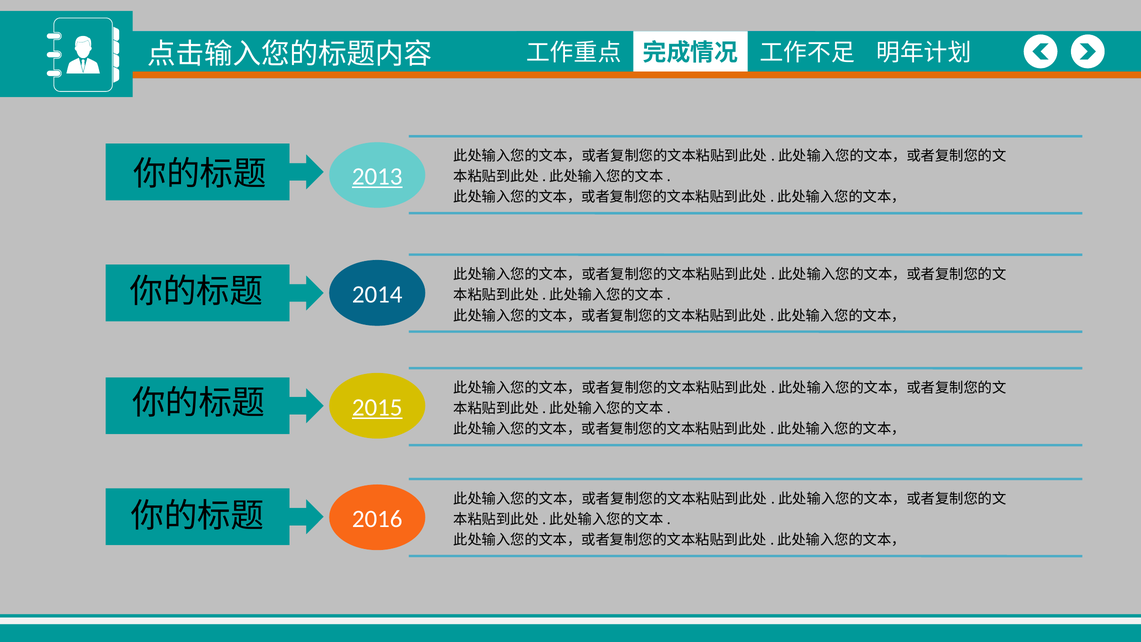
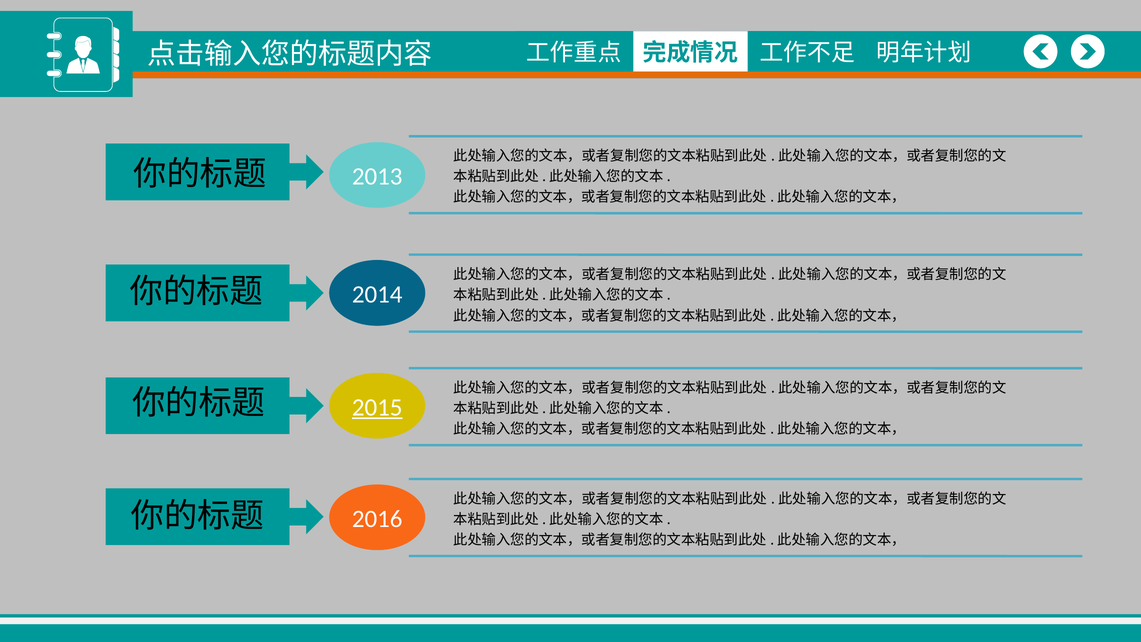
2013 underline: present -> none (377, 177)
